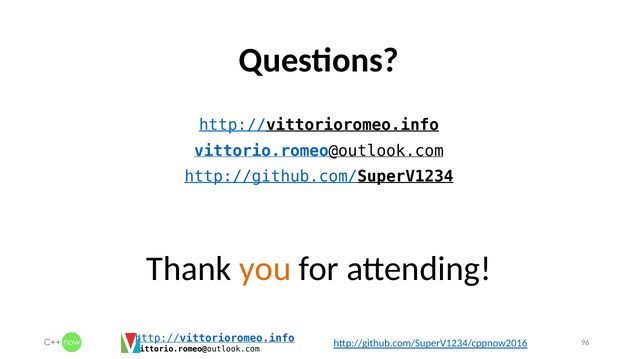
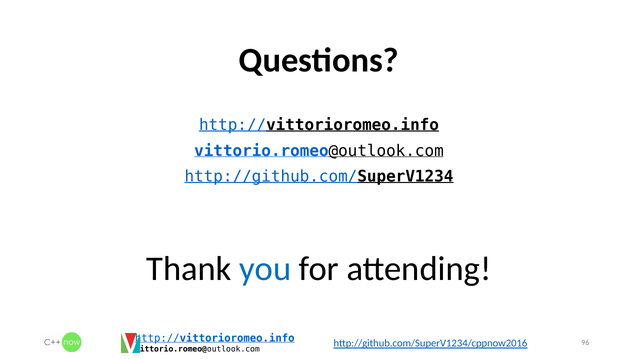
you colour: orange -> blue (265, 269)
